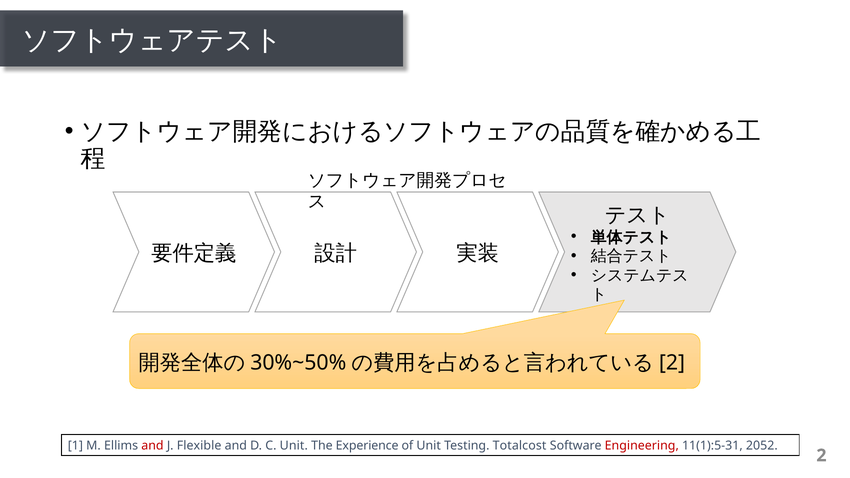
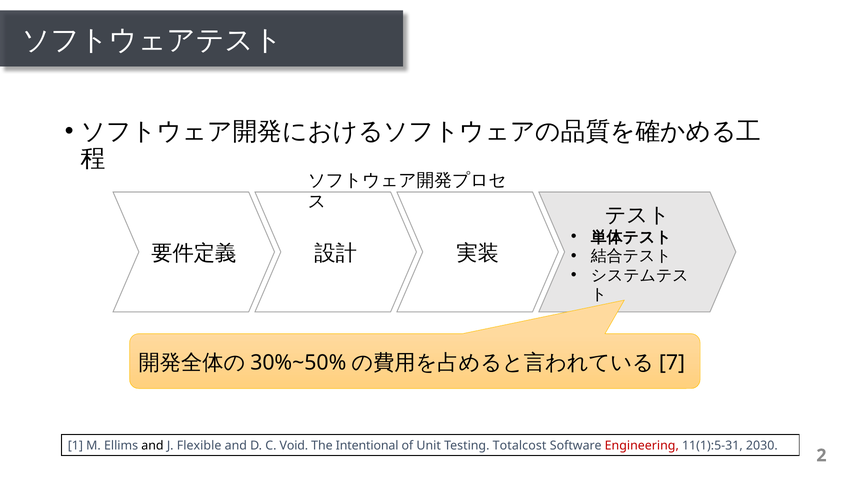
2: 2 -> 7 (672, 363)
and colour: red -> black (152, 446)
C Unit: Unit -> Void (294, 446)
Experience: Experience -> Intentional (367, 446)
2052: 2052 -> 2030 (762, 446)
